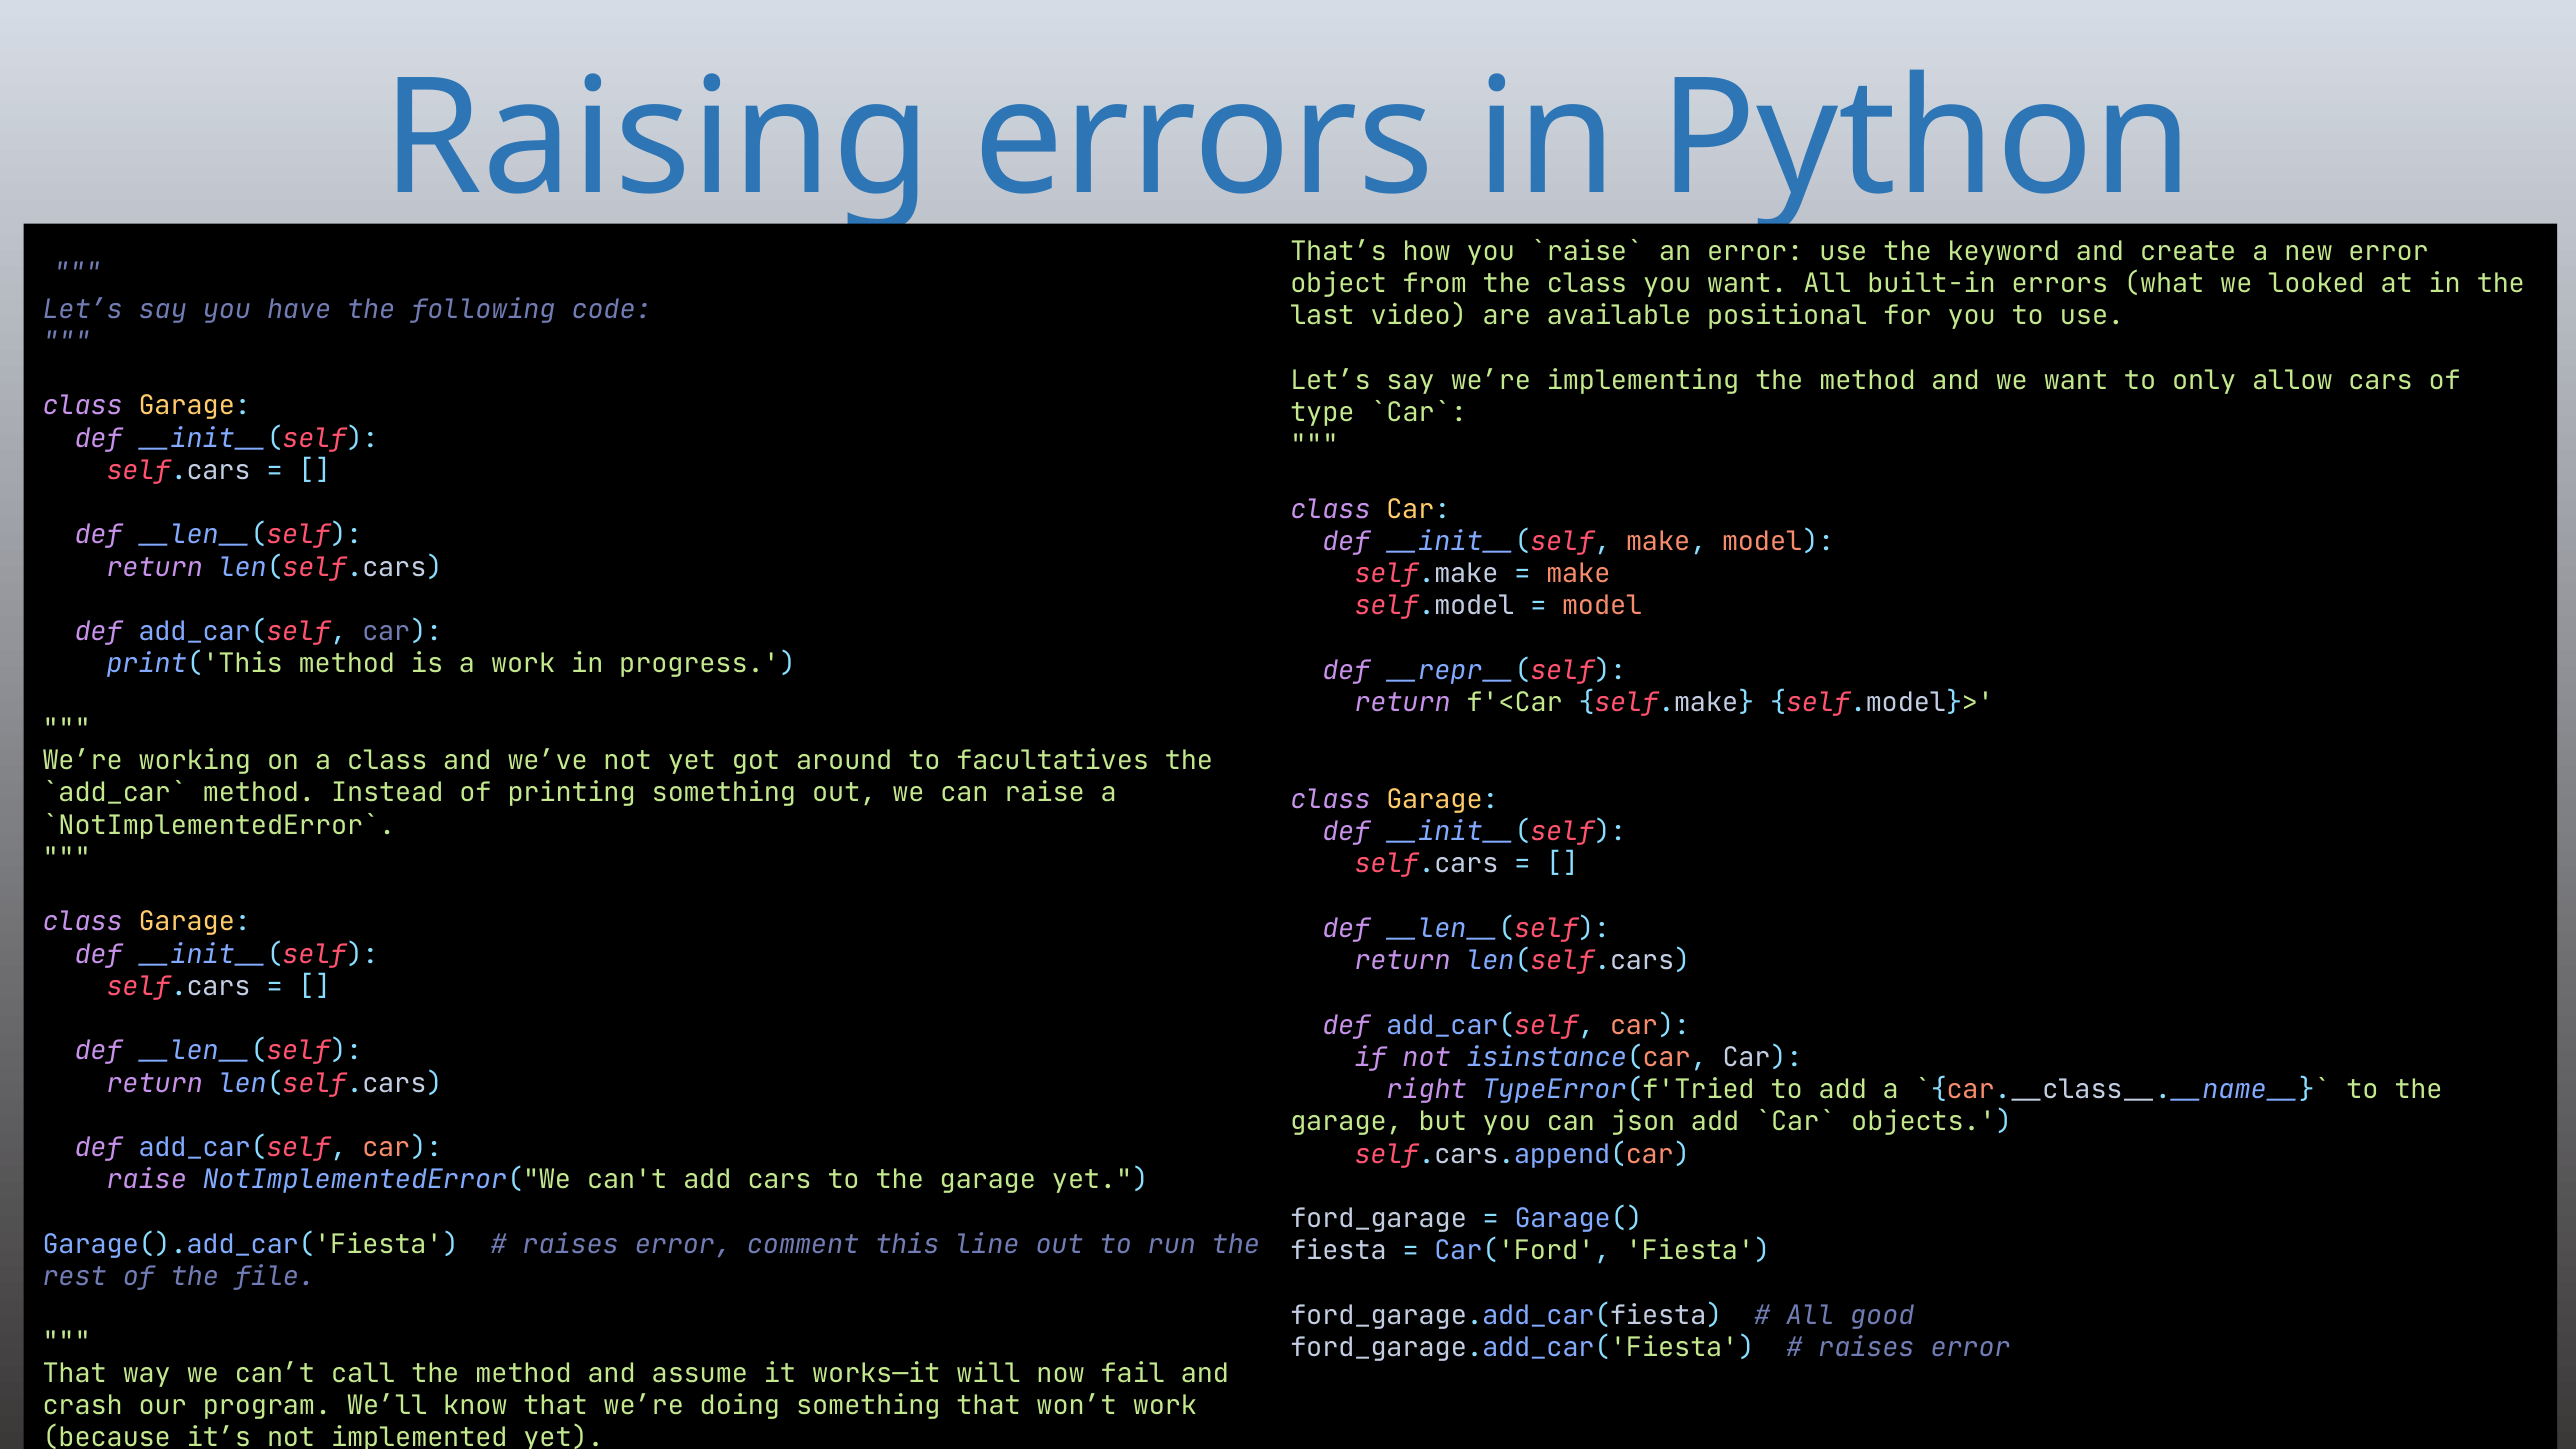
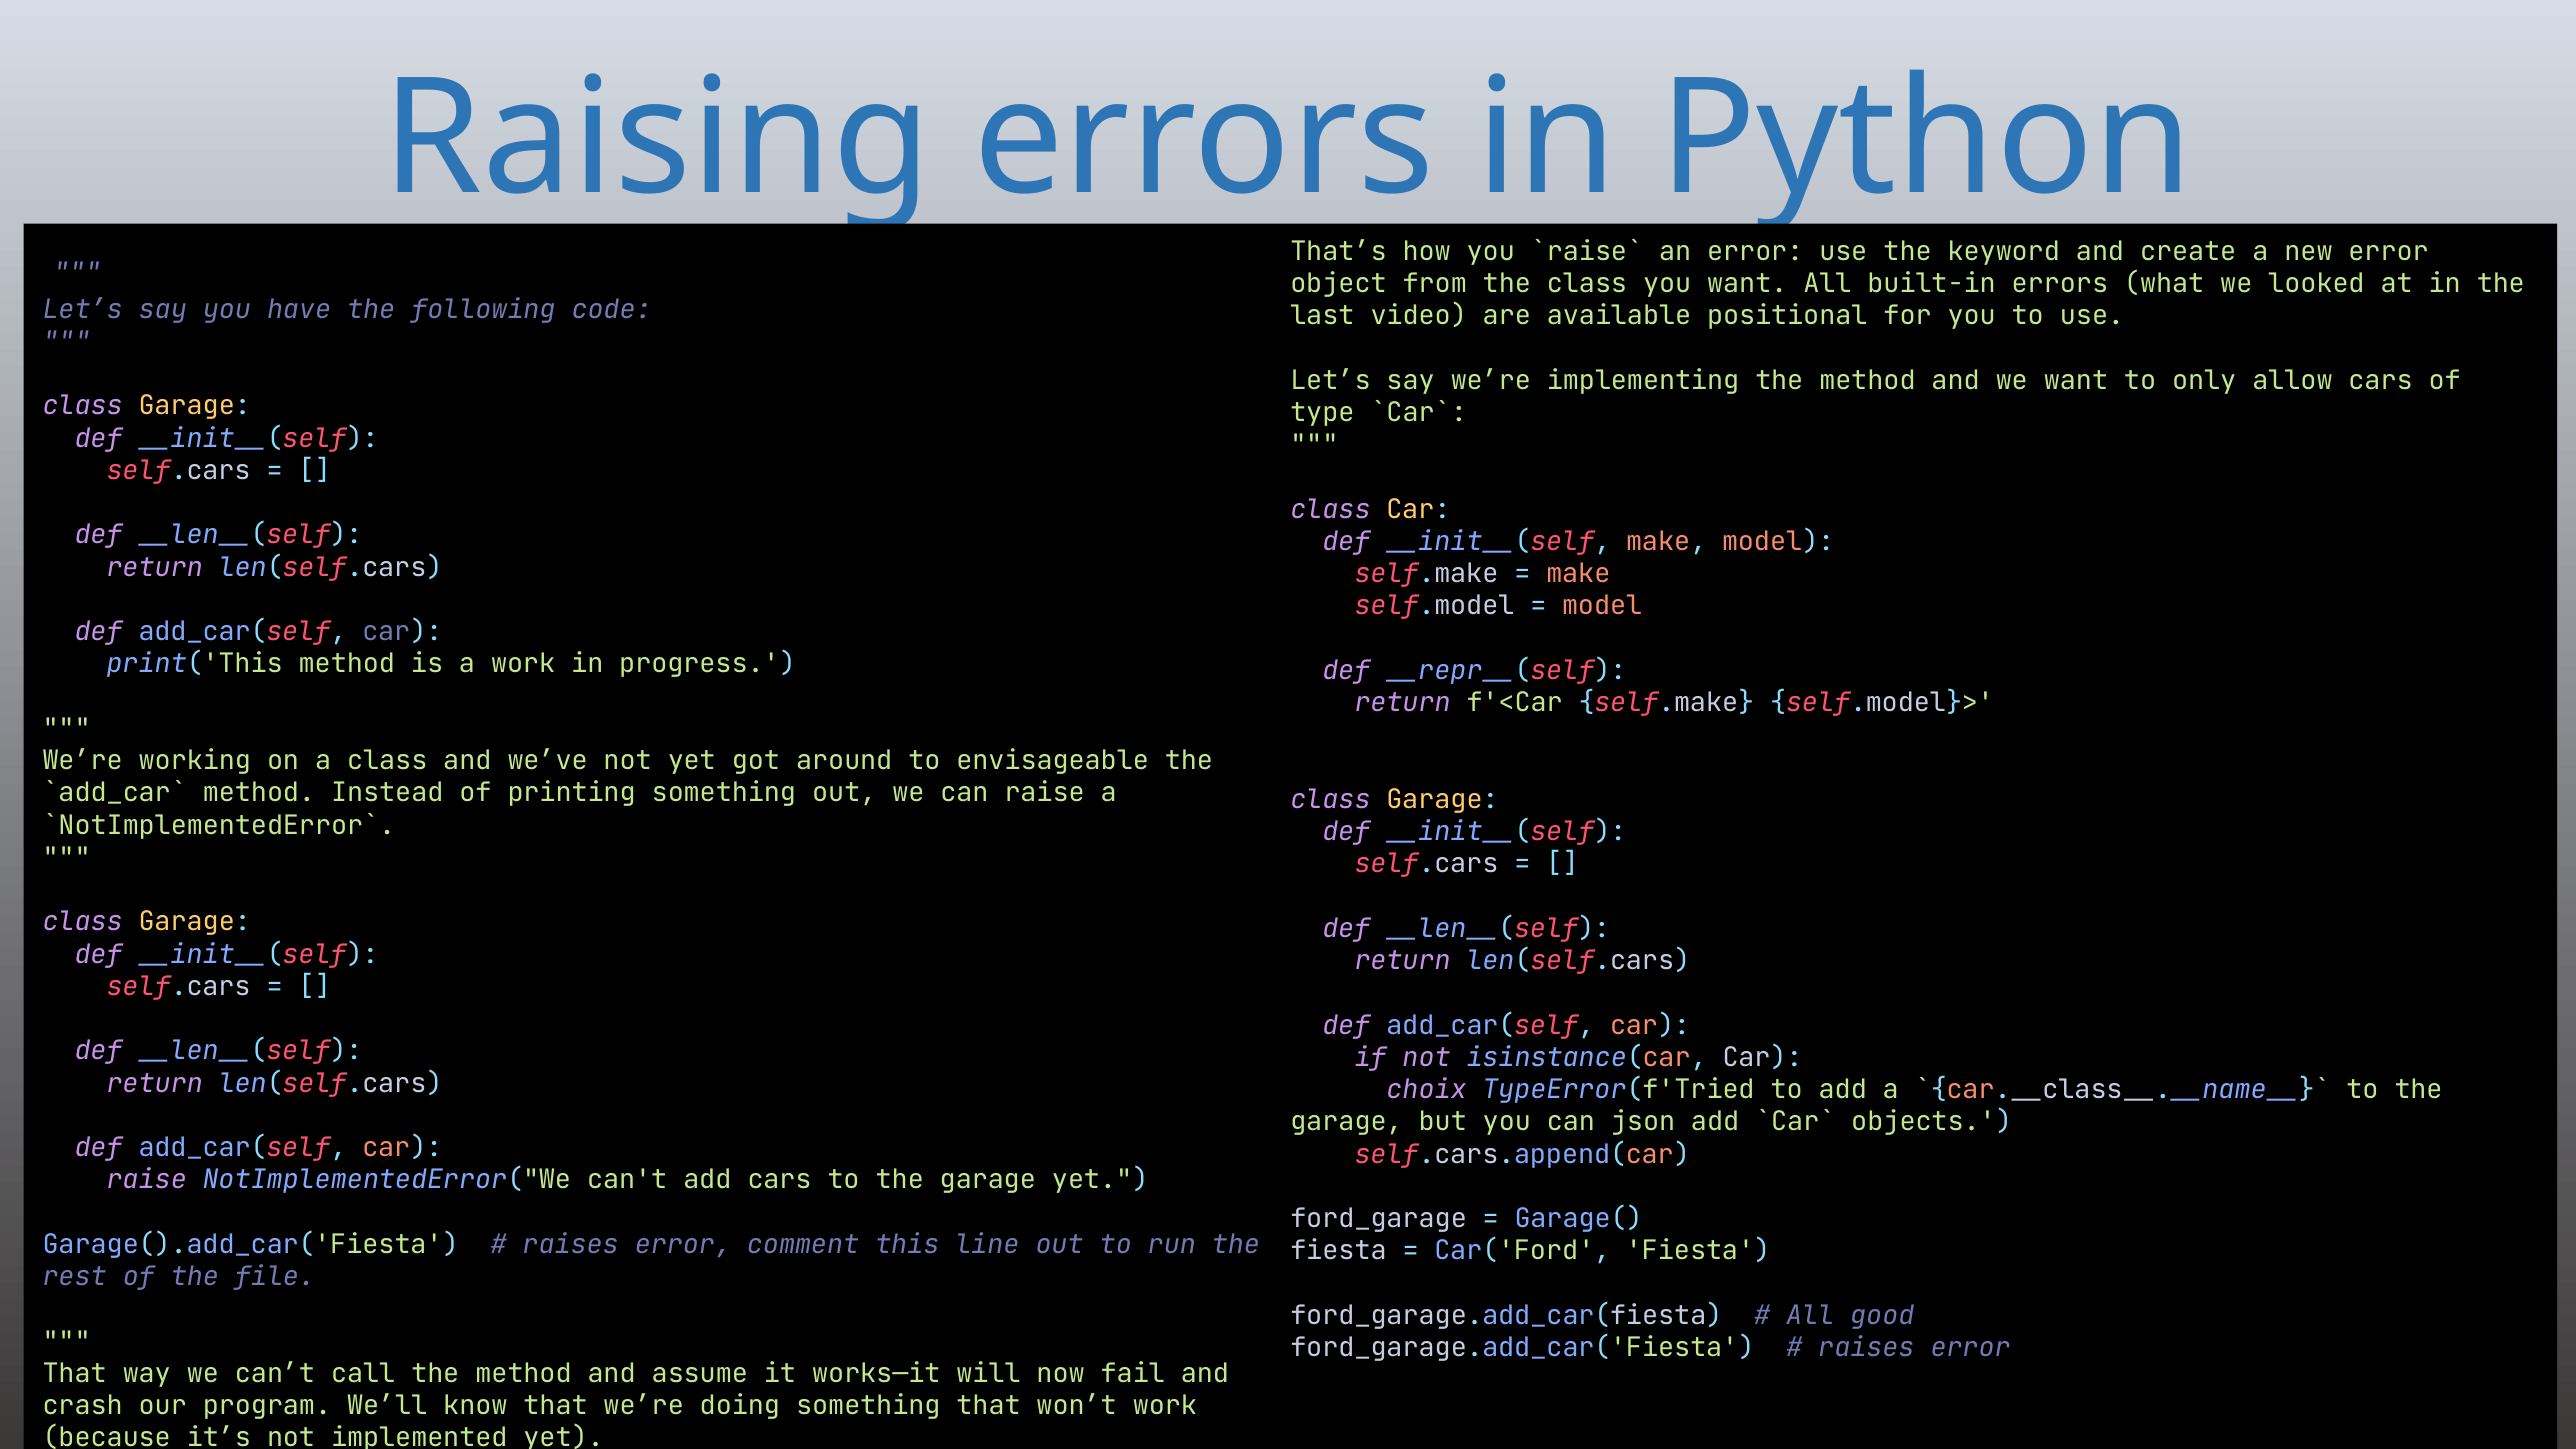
facultatives: facultatives -> envisageable (1053, 761)
right: right -> choix (1427, 1090)
